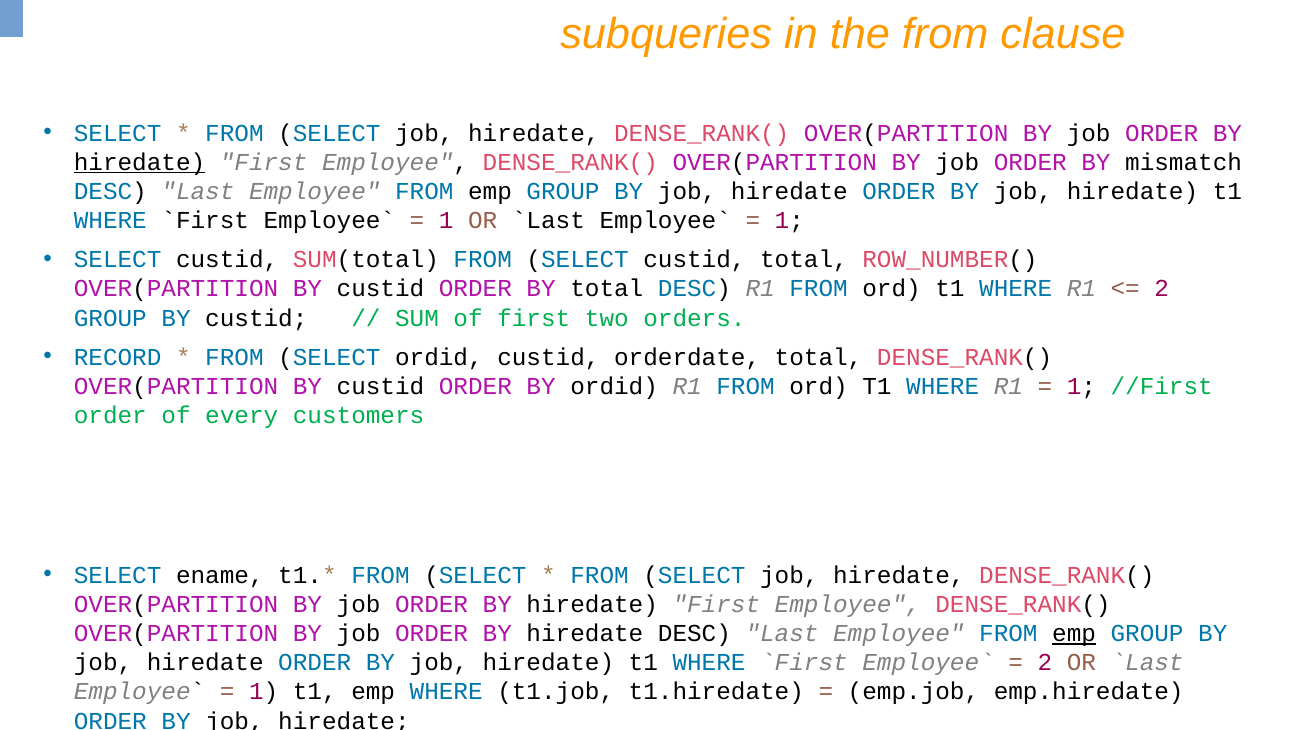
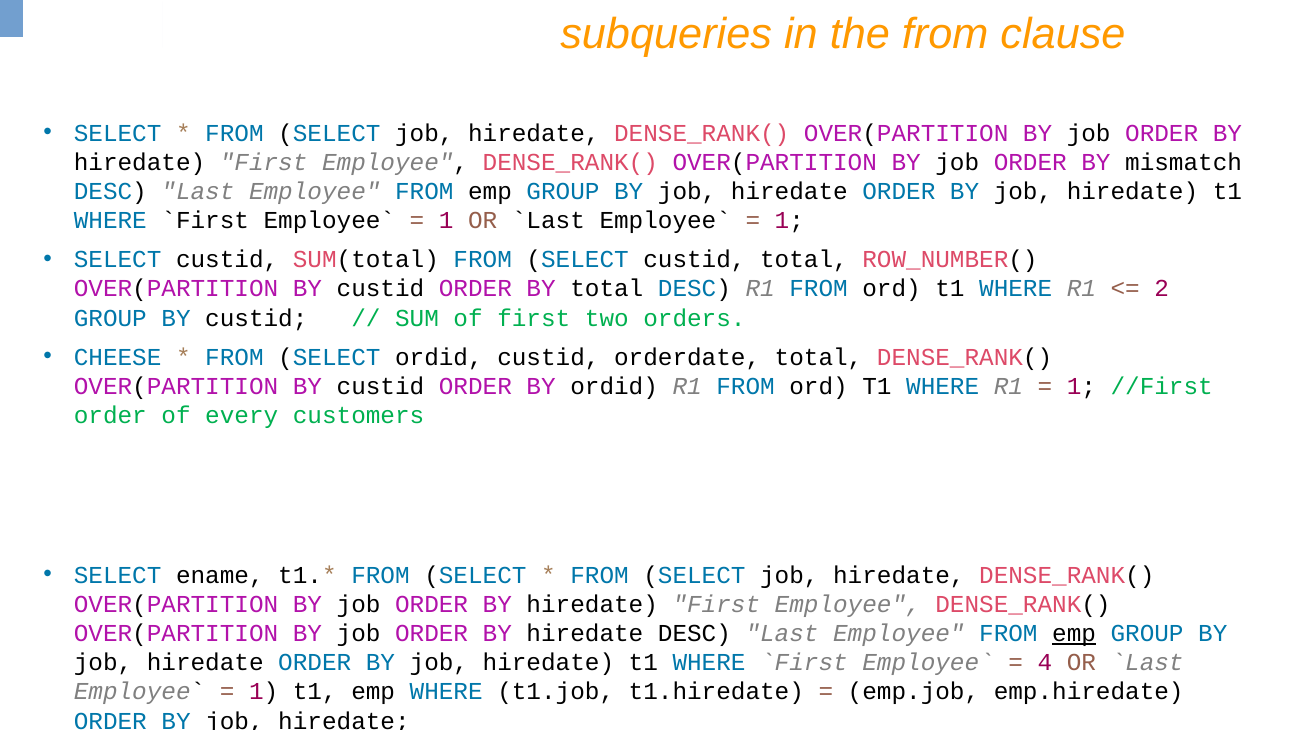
hiredate underline: present -> none (140, 162)
RECORD: RECORD -> CHEESE (118, 357)
2: 2 -> 4 (1045, 663)
